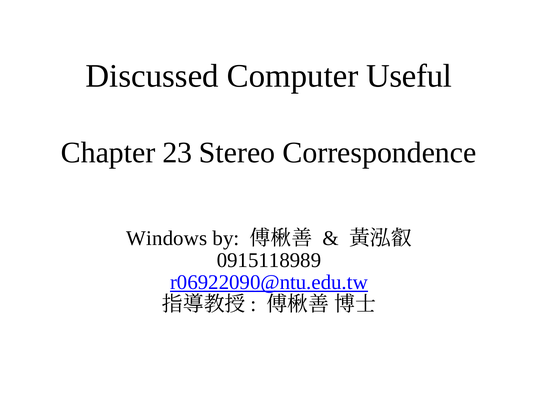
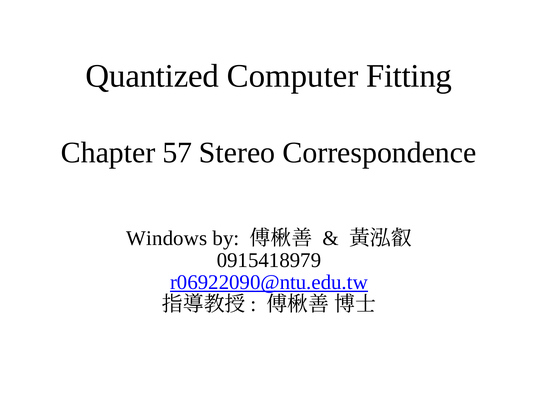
Discussed: Discussed -> Quantized (152, 76)
Useful: Useful -> Fitting (409, 76)
23: 23 -> 57 (177, 153)
0915118989: 0915118989 -> 0915418979 (269, 261)
